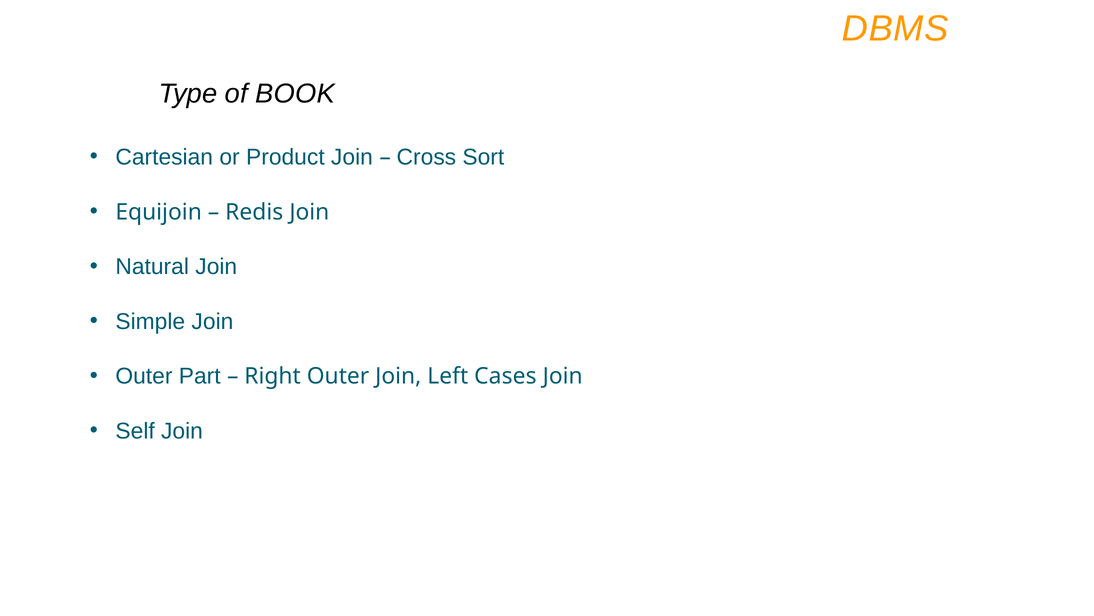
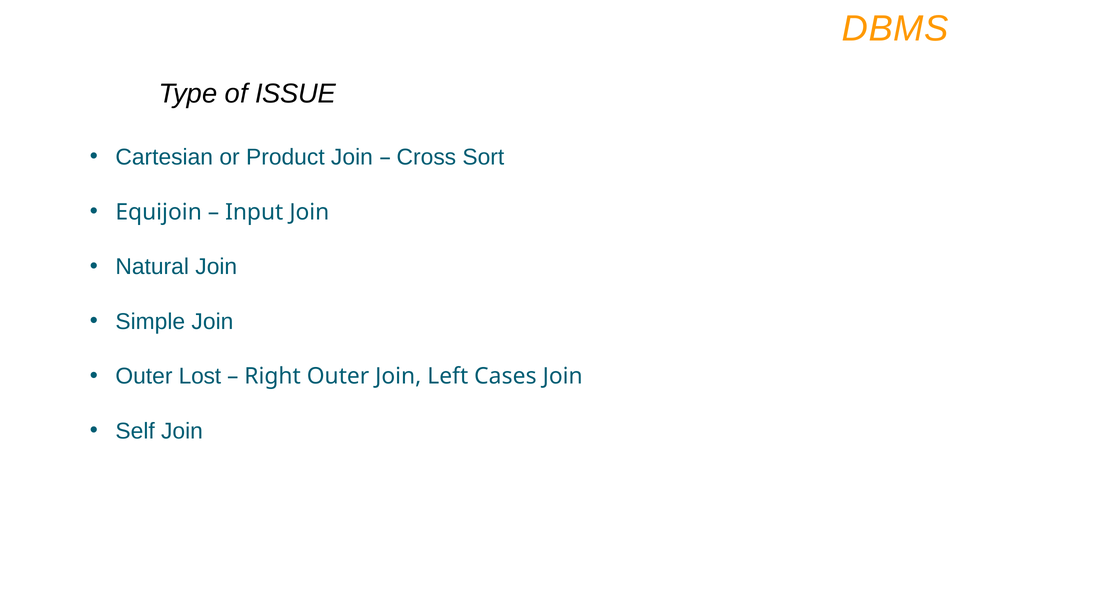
BOOK: BOOK -> ISSUE (296, 93)
Redis: Redis -> Input (254, 212)
Part: Part -> Lost (200, 376)
